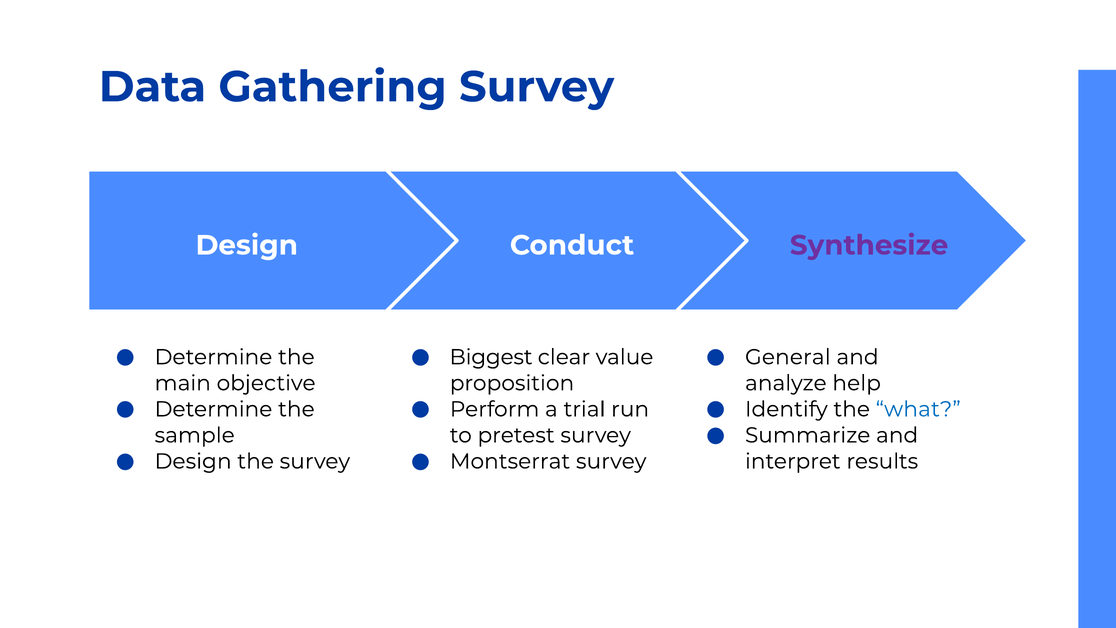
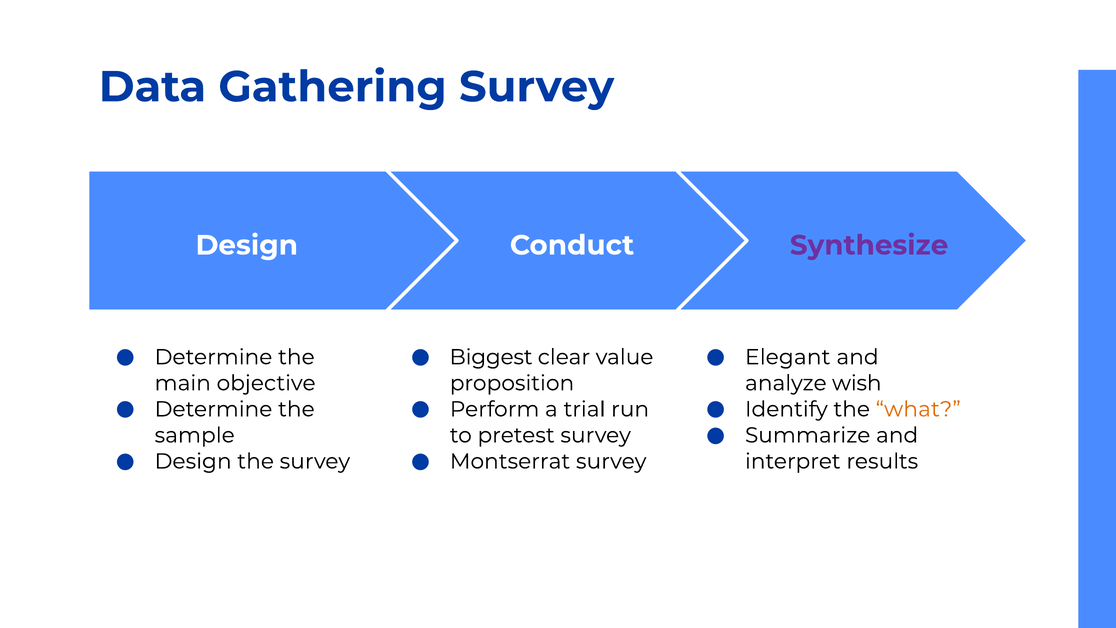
General: General -> Elegant (788, 357)
help: help -> wish (857, 383)
what colour: blue -> orange (918, 409)
